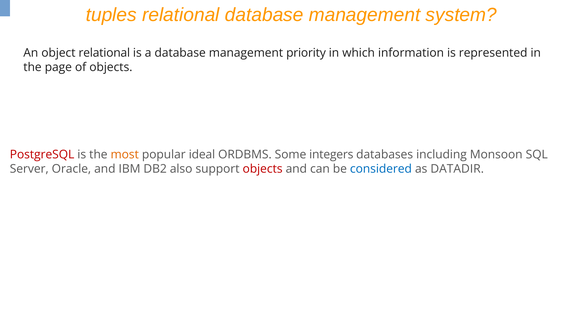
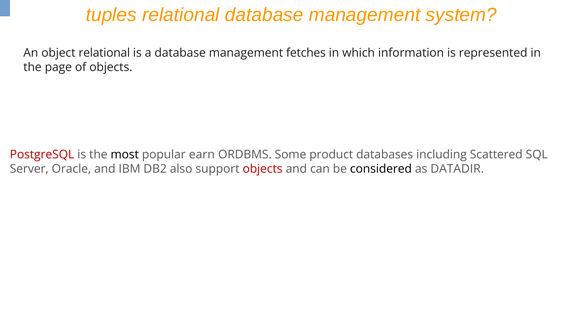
priority: priority -> fetches (306, 53)
most colour: orange -> black (125, 155)
ideal: ideal -> earn (202, 155)
integers: integers -> product (331, 155)
Monsoon: Monsoon -> Scattered (496, 155)
considered colour: blue -> black (381, 169)
